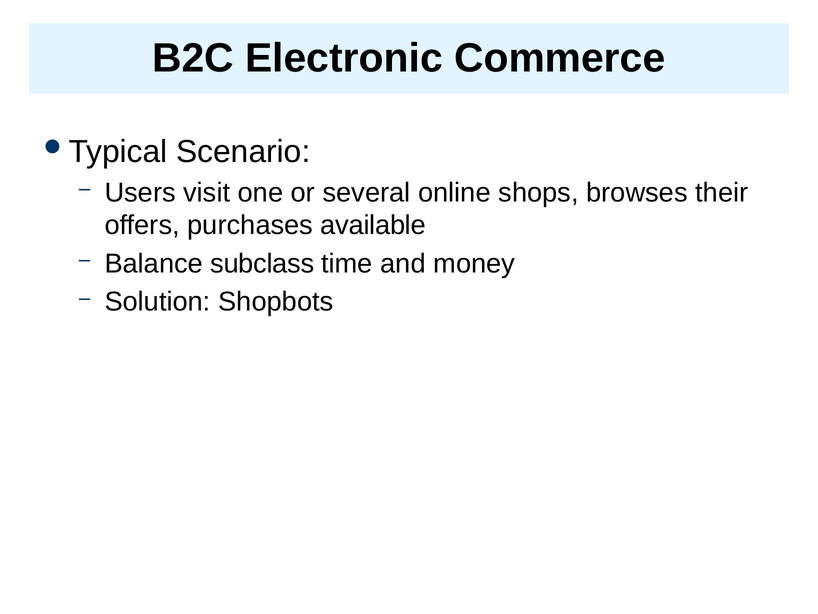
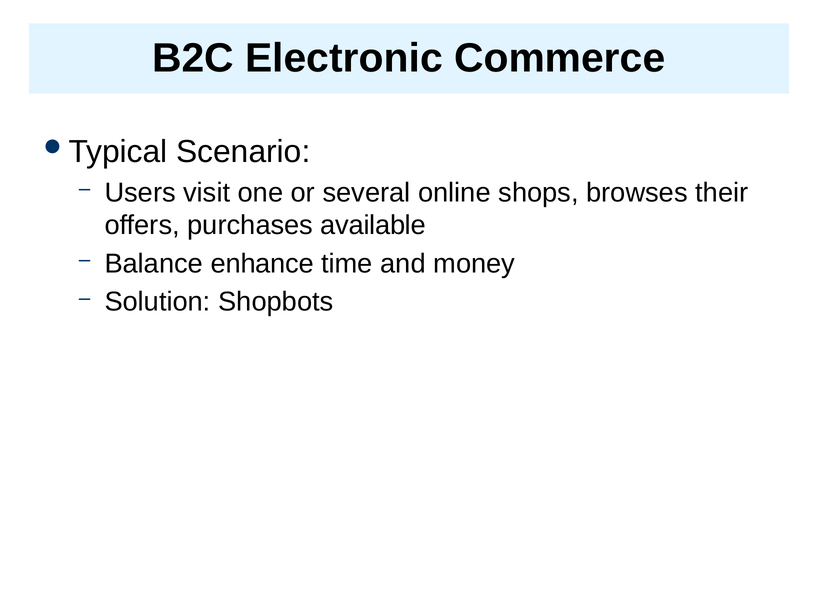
subclass: subclass -> enhance (262, 263)
